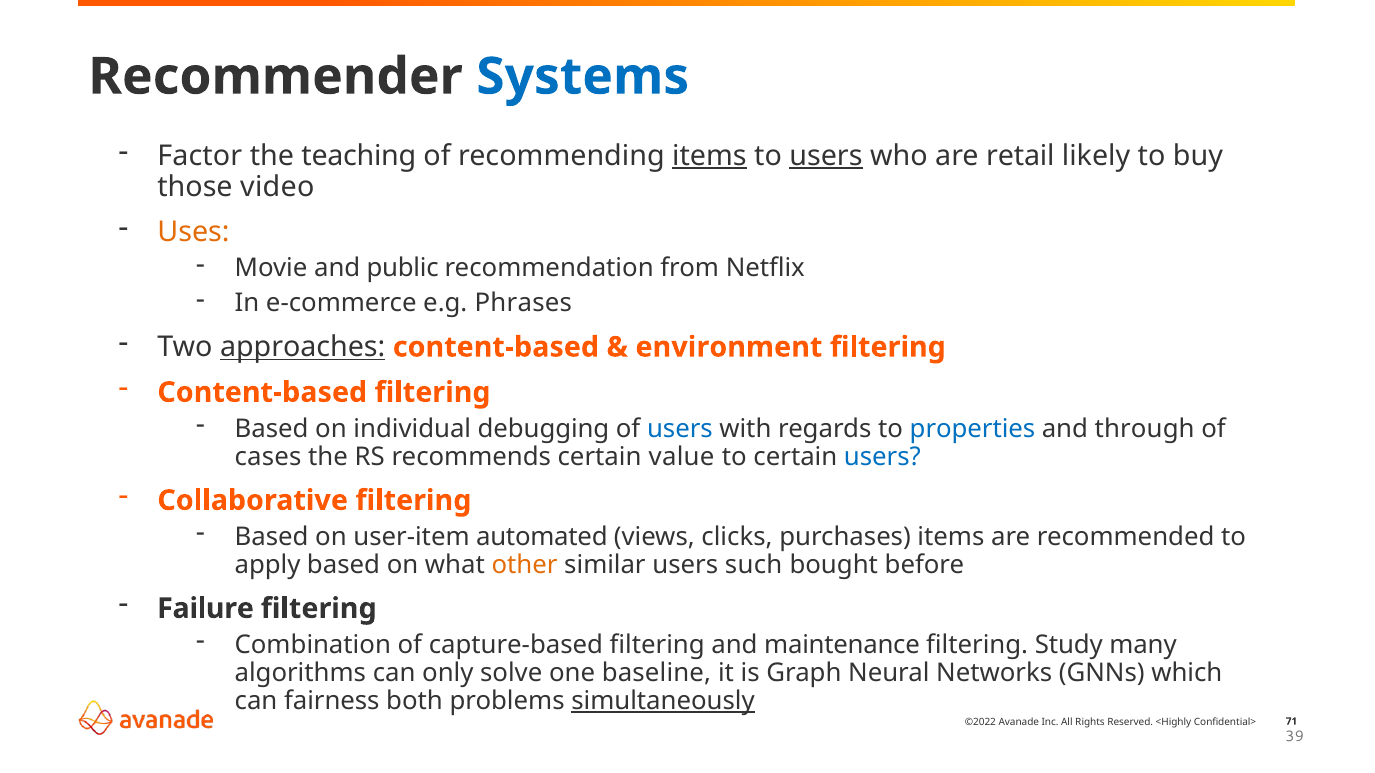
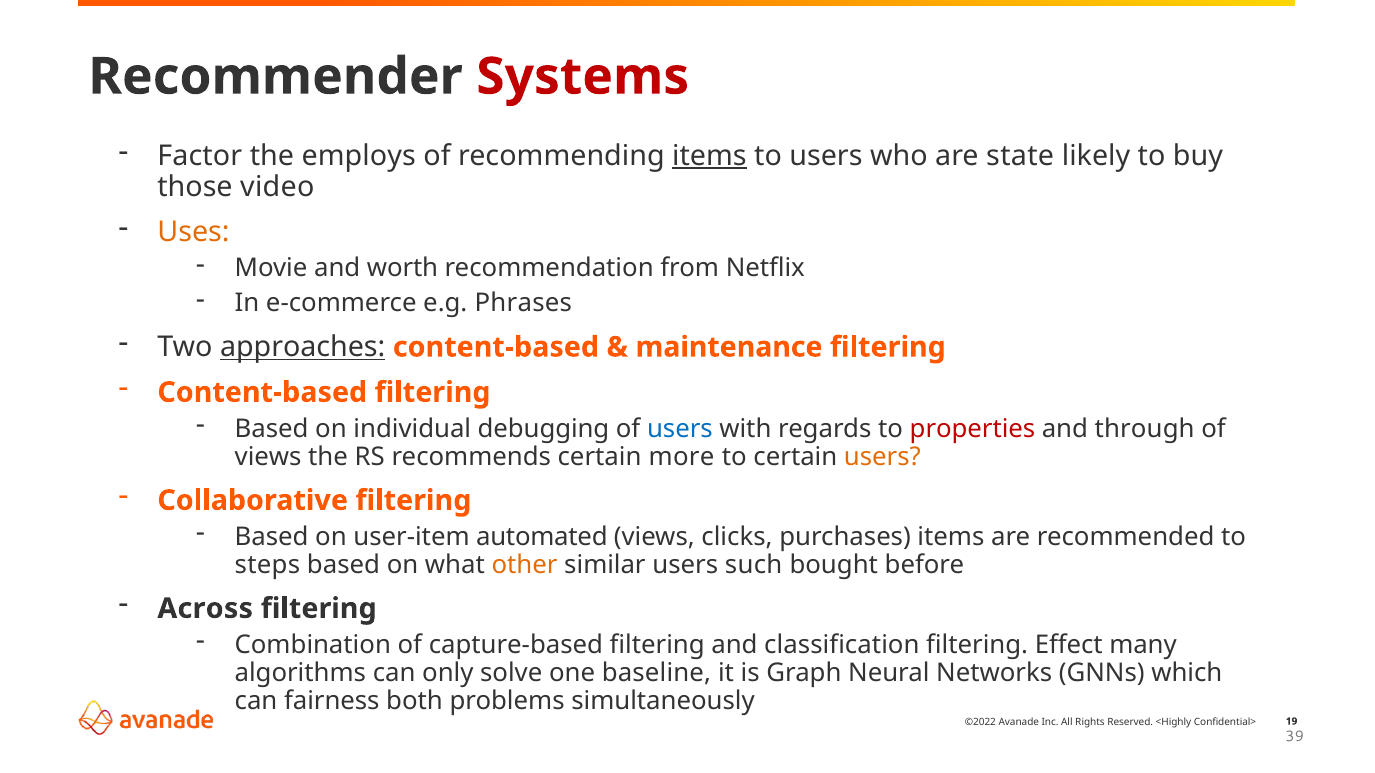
Systems colour: blue -> red (583, 77)
teaching: teaching -> employs (359, 156)
users underline: present -> none (826, 156)
retail: retail -> state (1020, 156)
public: public -> worth (403, 269)
environment: environment -> maintenance (729, 347)
properties colour: blue -> red (972, 429)
cases: cases -> views (268, 457)
value: value -> more (682, 457)
users colour: blue -> orange (882, 457)
apply: apply -> steps (267, 565)
Failure: Failure -> Across (205, 609)
maintenance: maintenance -> classification (842, 645)
Study: Study -> Effect (1069, 645)
simultaneously underline: present -> none (663, 701)
71: 71 -> 19 (1292, 722)
